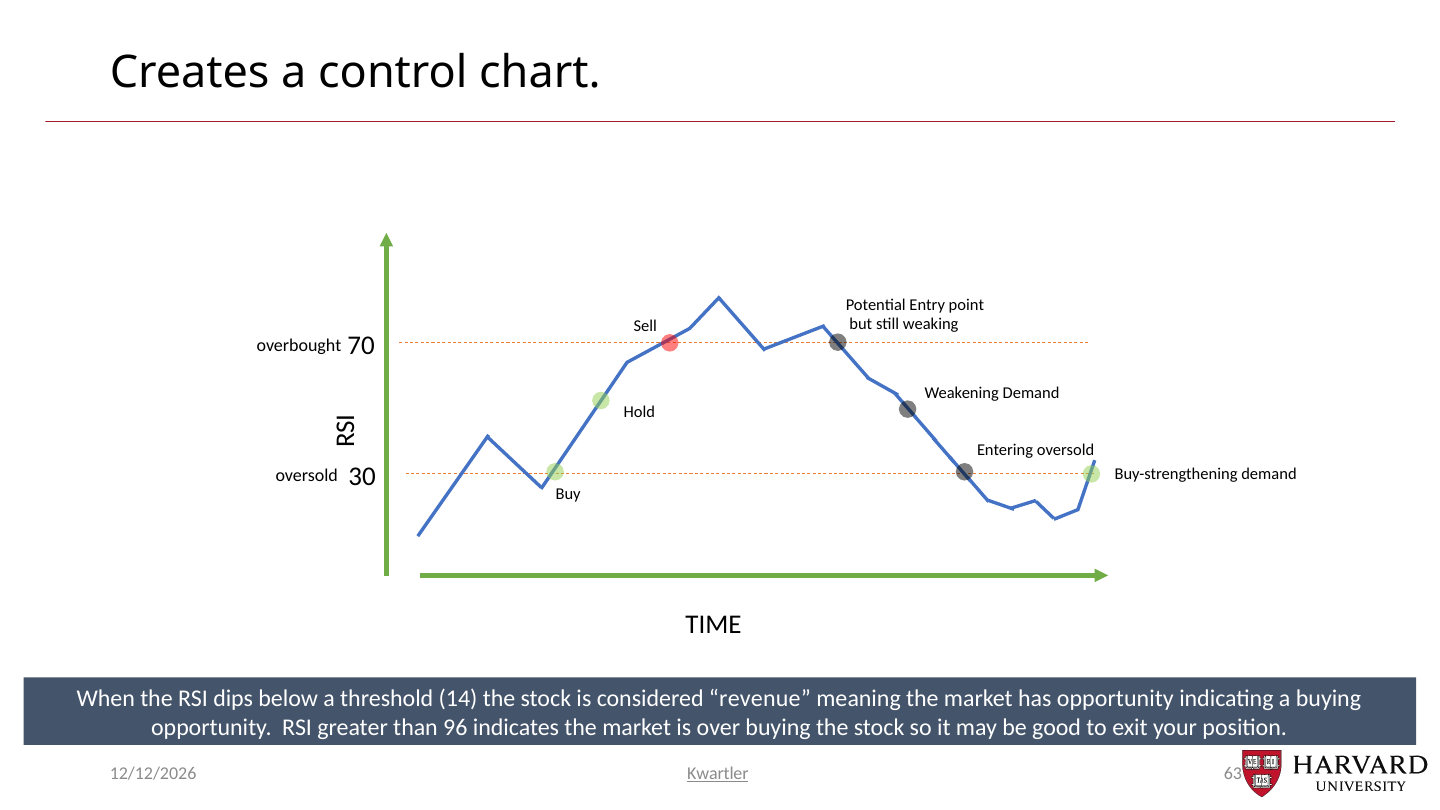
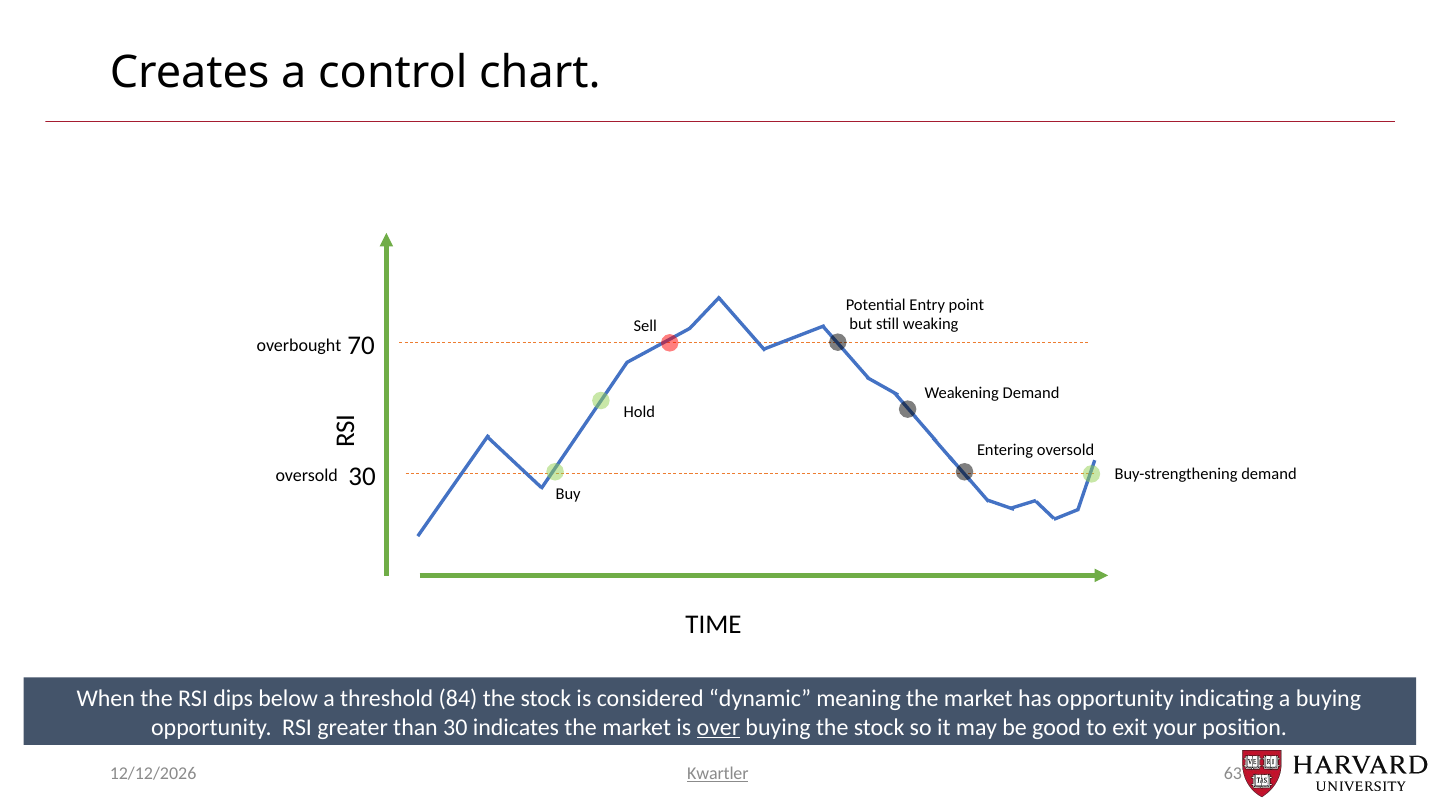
14: 14 -> 84 (458, 698)
revenue: revenue -> dynamic (760, 698)
than 96: 96 -> 30 (455, 727)
over underline: none -> present (718, 727)
